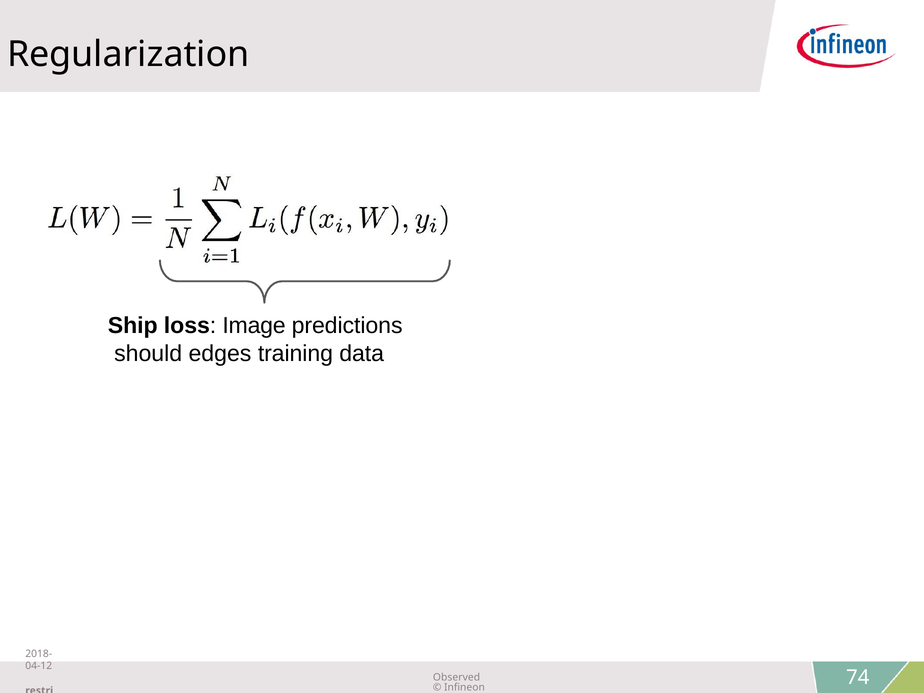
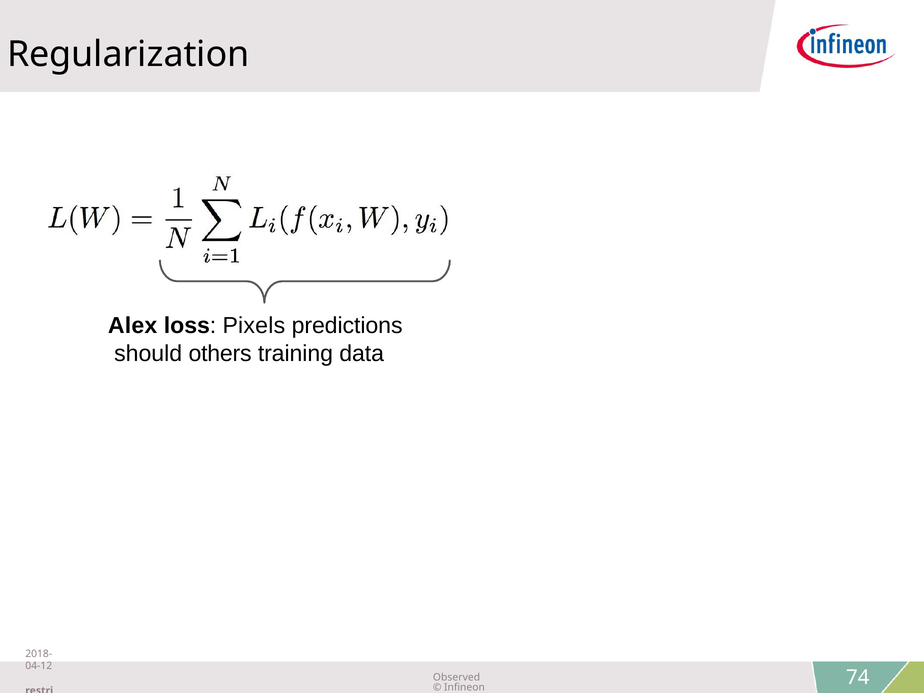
Ship: Ship -> Alex (133, 326)
Image: Image -> Pixels (254, 326)
edges: edges -> others (220, 354)
